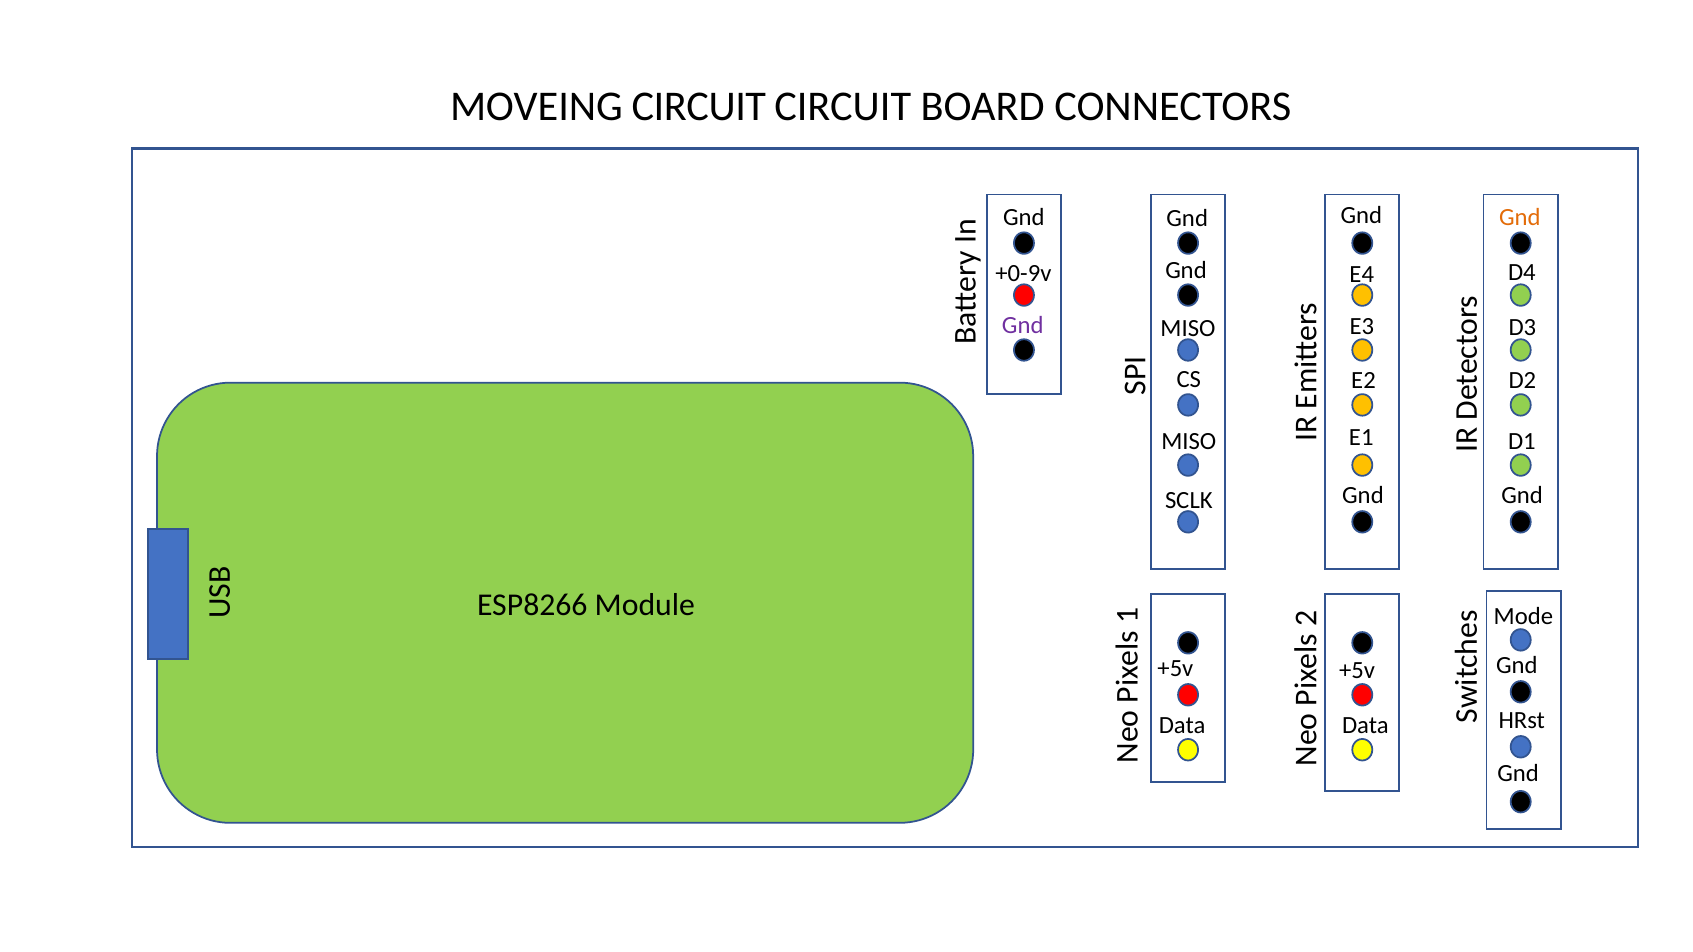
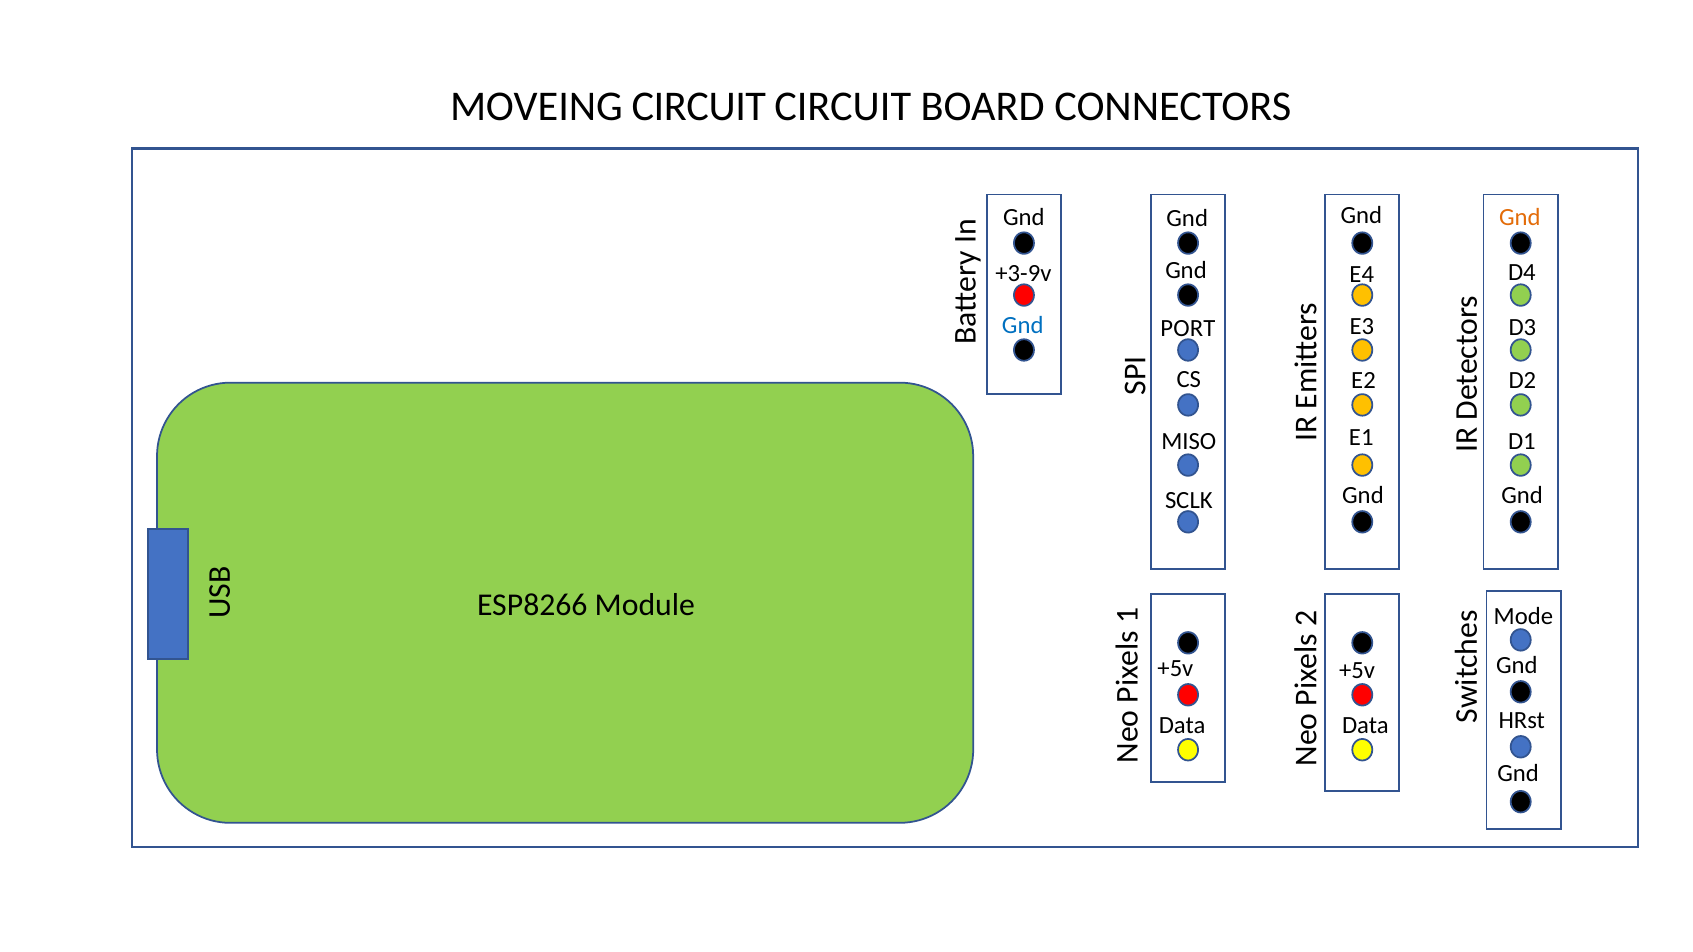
+0-9v: +0-9v -> +3-9v (1023, 274)
Gnd colour: purple -> blue (1023, 325)
MISO: MISO -> PORT (1188, 328)
